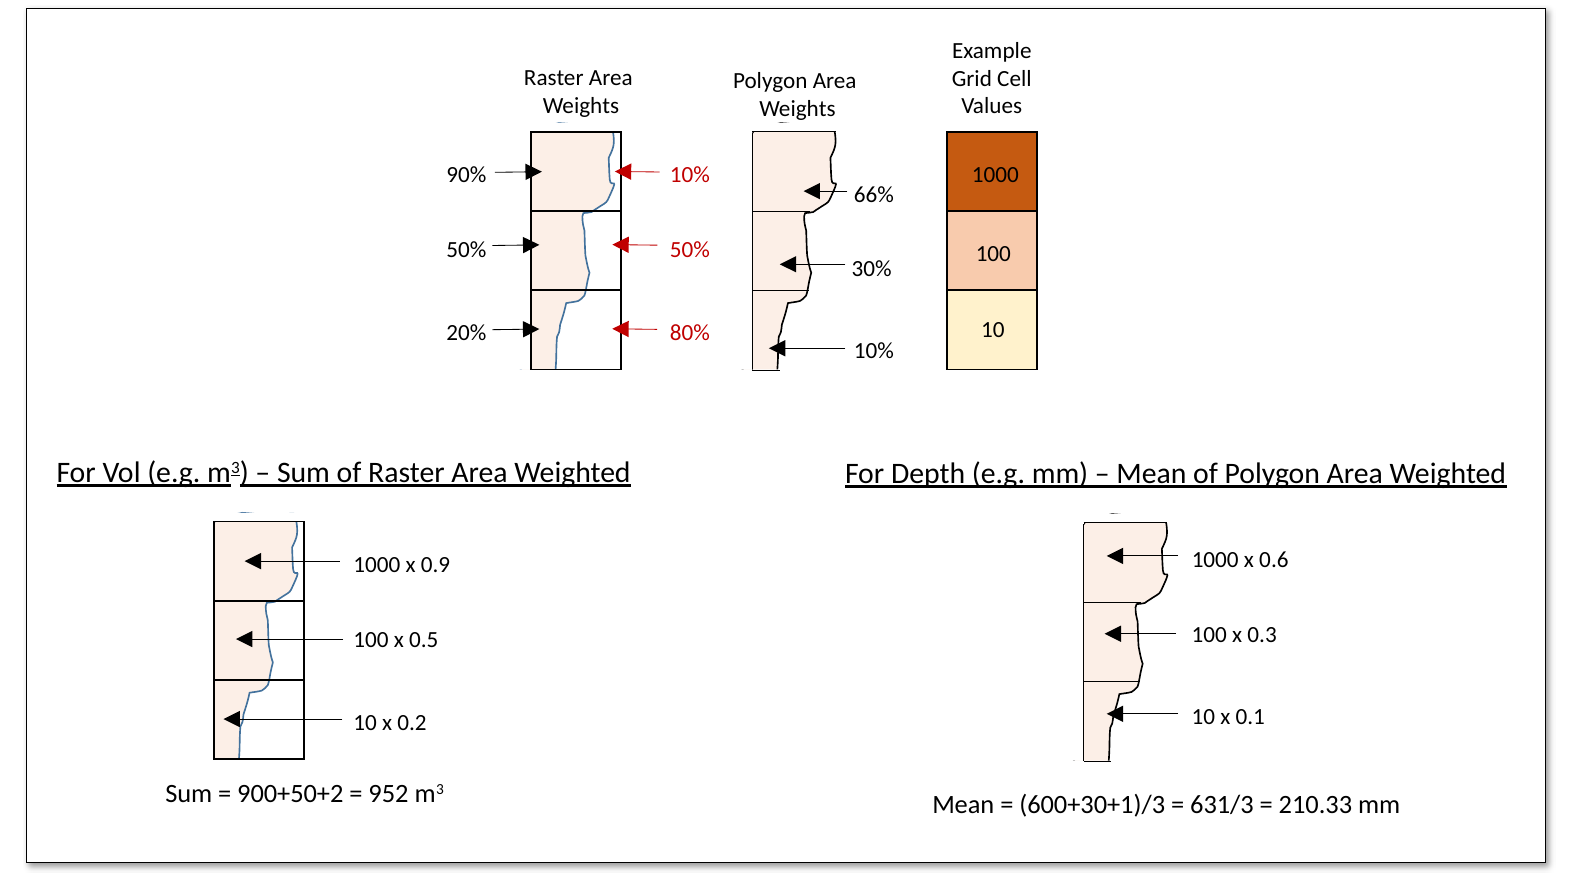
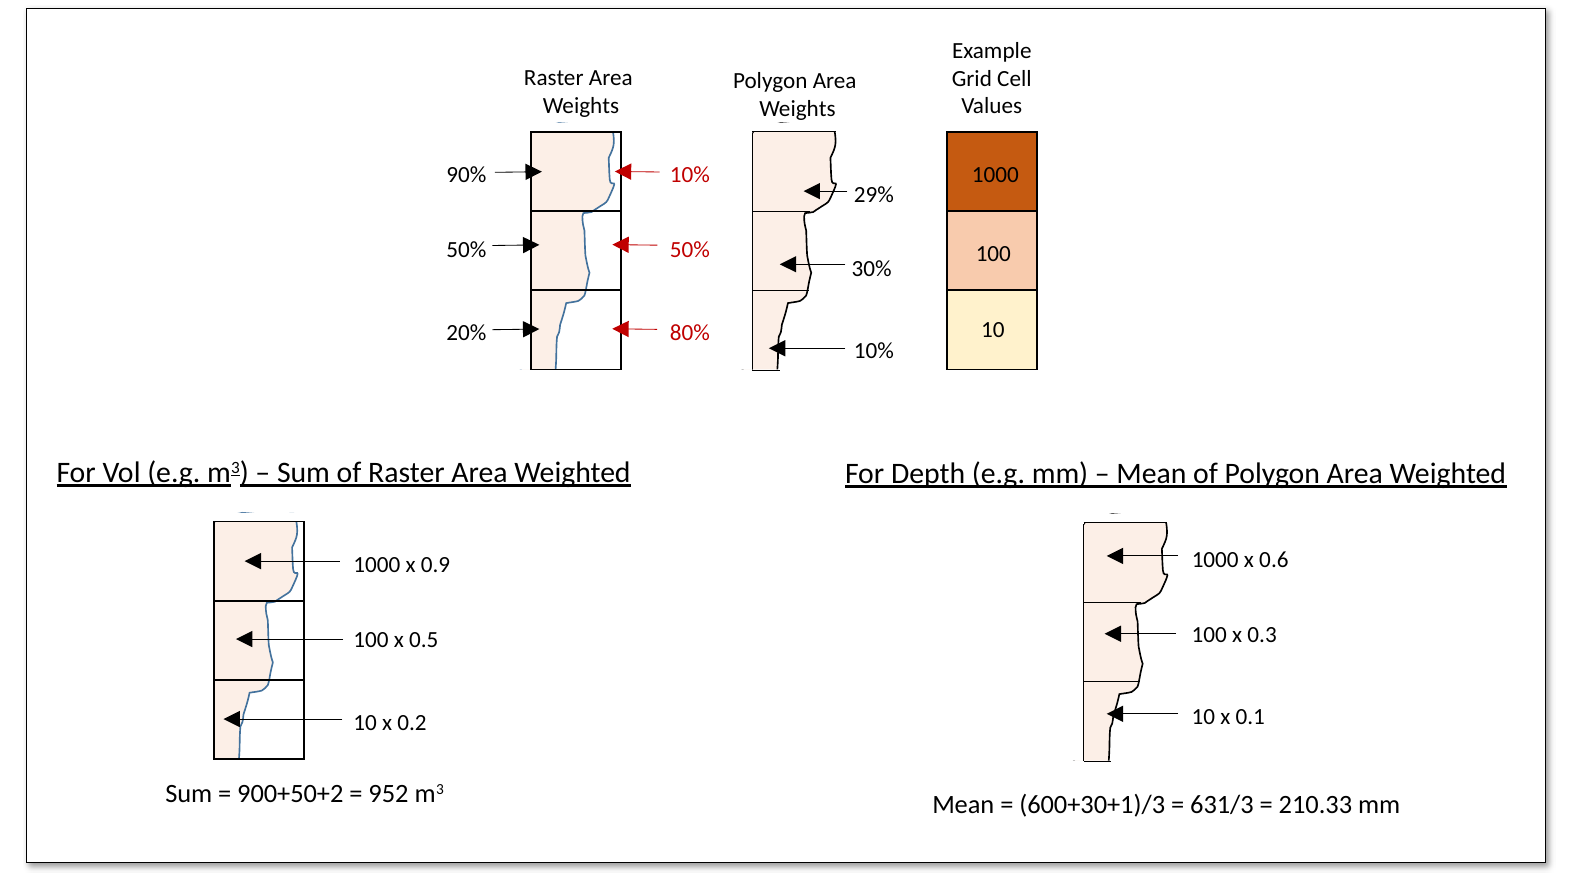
66%: 66% -> 29% (874, 195)
